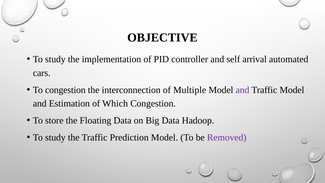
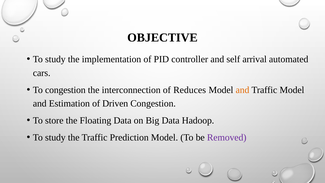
Multiple: Multiple -> Reduces (190, 90)
and colour: purple -> orange (242, 90)
Which: Which -> Driven (115, 103)
